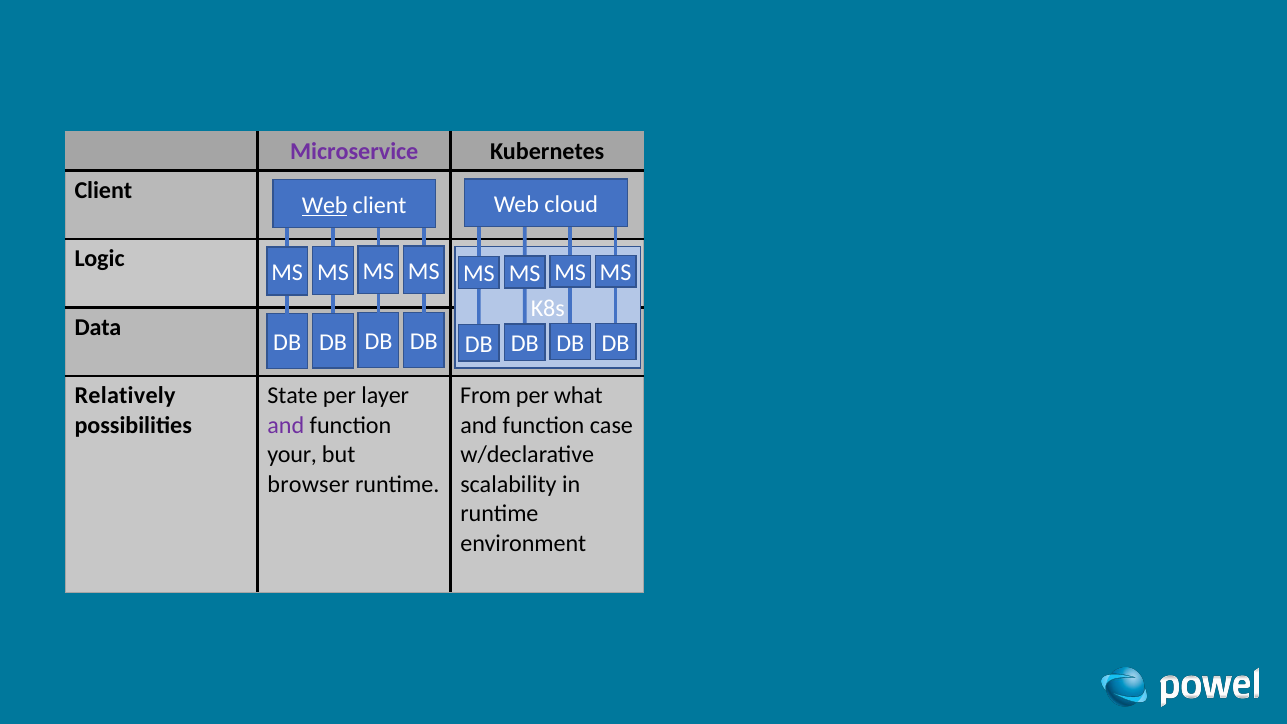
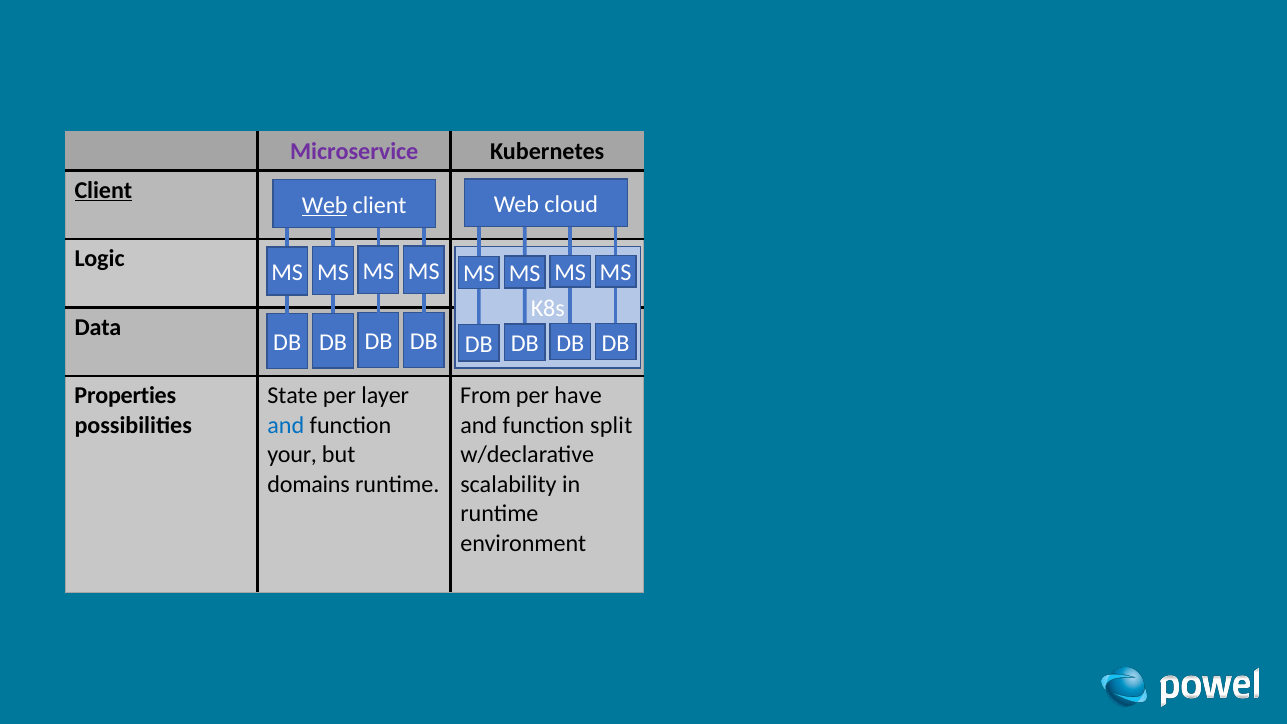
Client underline: none -> present (103, 190)
Relatively: Relatively -> Properties (125, 396)
what: what -> have (578, 396)
and colour: purple -> blue (286, 425)
case: case -> split (611, 425)
browser: browser -> domains (309, 484)
